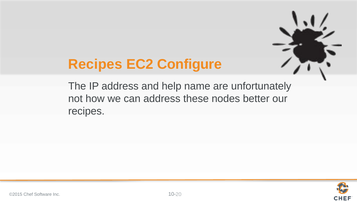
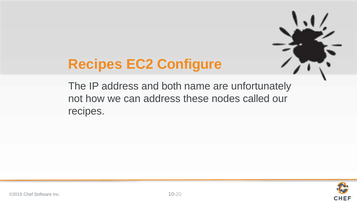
help: help -> both (172, 86)
better: better -> called (256, 98)
